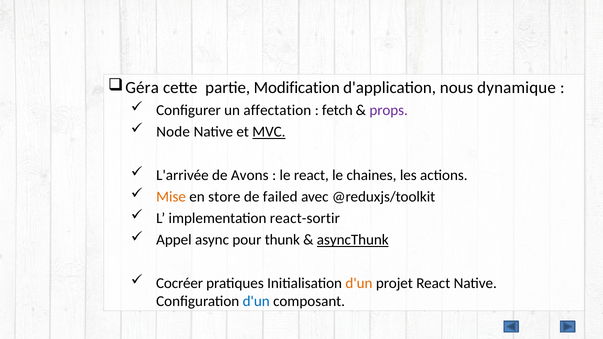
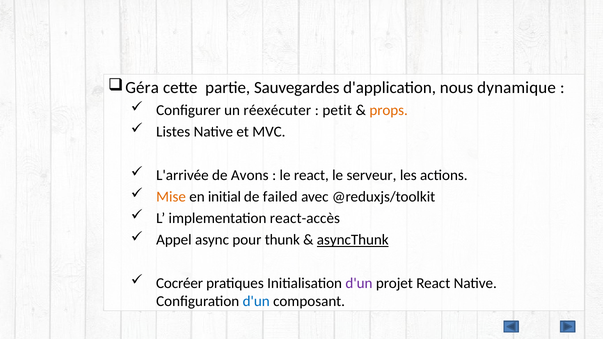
Modification: Modification -> Sauvegardes (297, 88)
affectation: affectation -> réexécuter (277, 110)
fetch: fetch -> petit (337, 110)
props colour: purple -> orange (389, 110)
Node: Node -> Listes (173, 132)
MVC underline: present -> none (269, 132)
chaines: chaines -> serveur (371, 175)
store: store -> initial (224, 197)
react-sortir: react-sortir -> react-accès (305, 219)
d'un colour: orange -> purple (359, 283)
